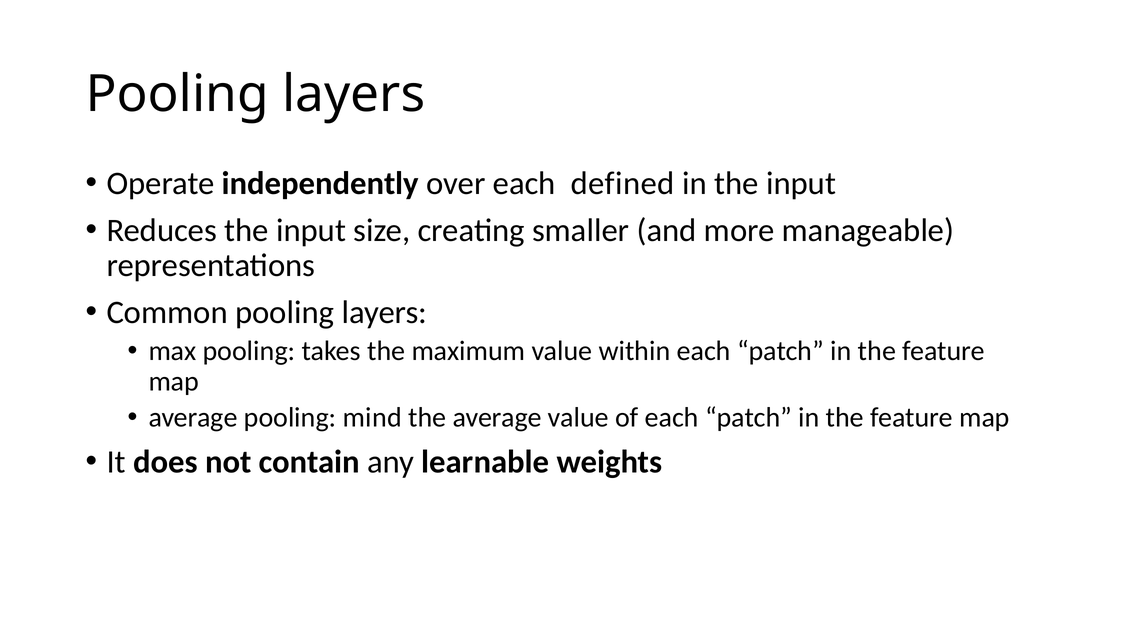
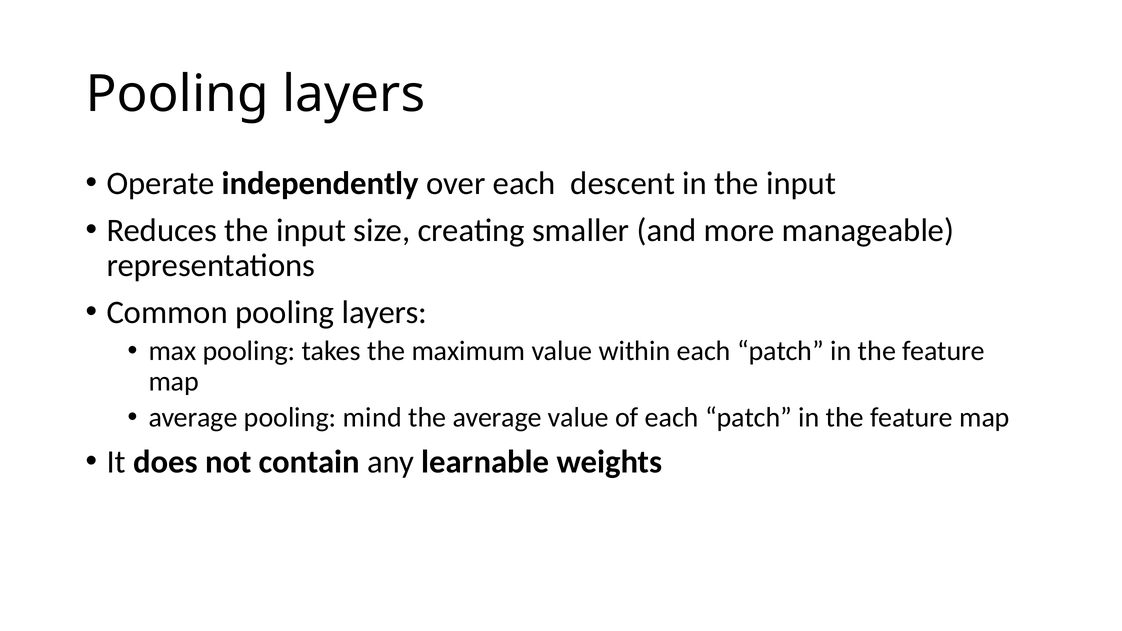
defined: defined -> descent (623, 183)
